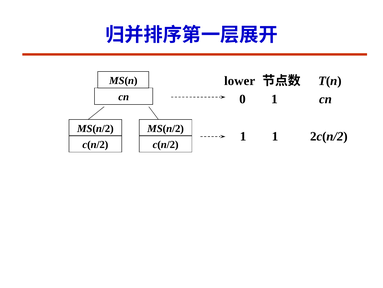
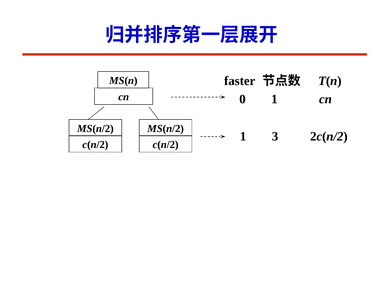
lower: lower -> faster (240, 81)
1 1: 1 -> 3 (275, 136)
